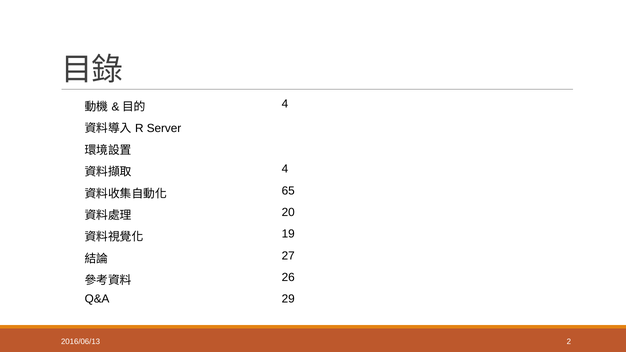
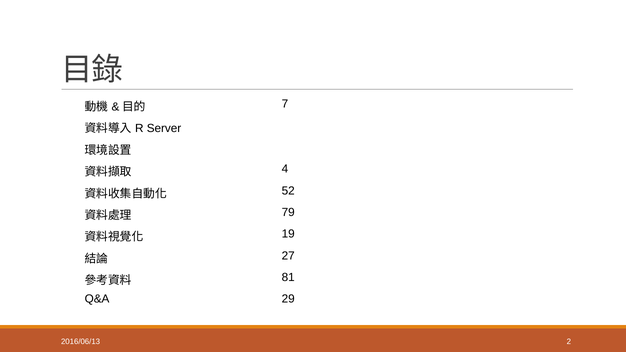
4: 4 -> 7 (285, 104)
65: 65 -> 52 (288, 191)
20: 20 -> 79 (288, 212)
26: 26 -> 81 (288, 278)
